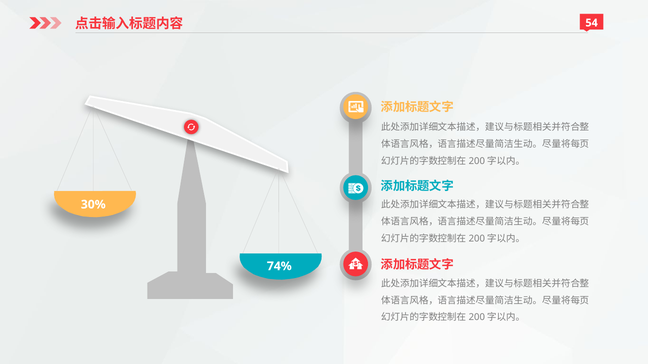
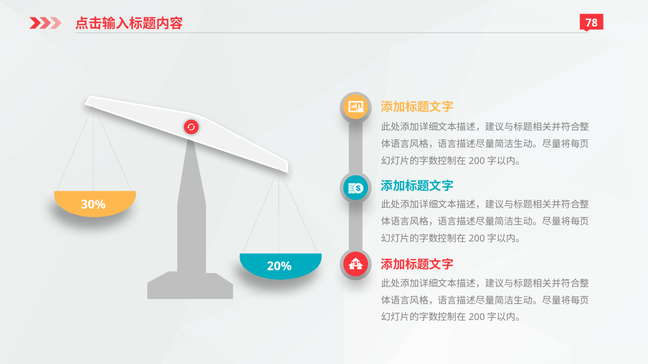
54: 54 -> 78 (592, 23)
74%: 74% -> 20% (279, 266)
